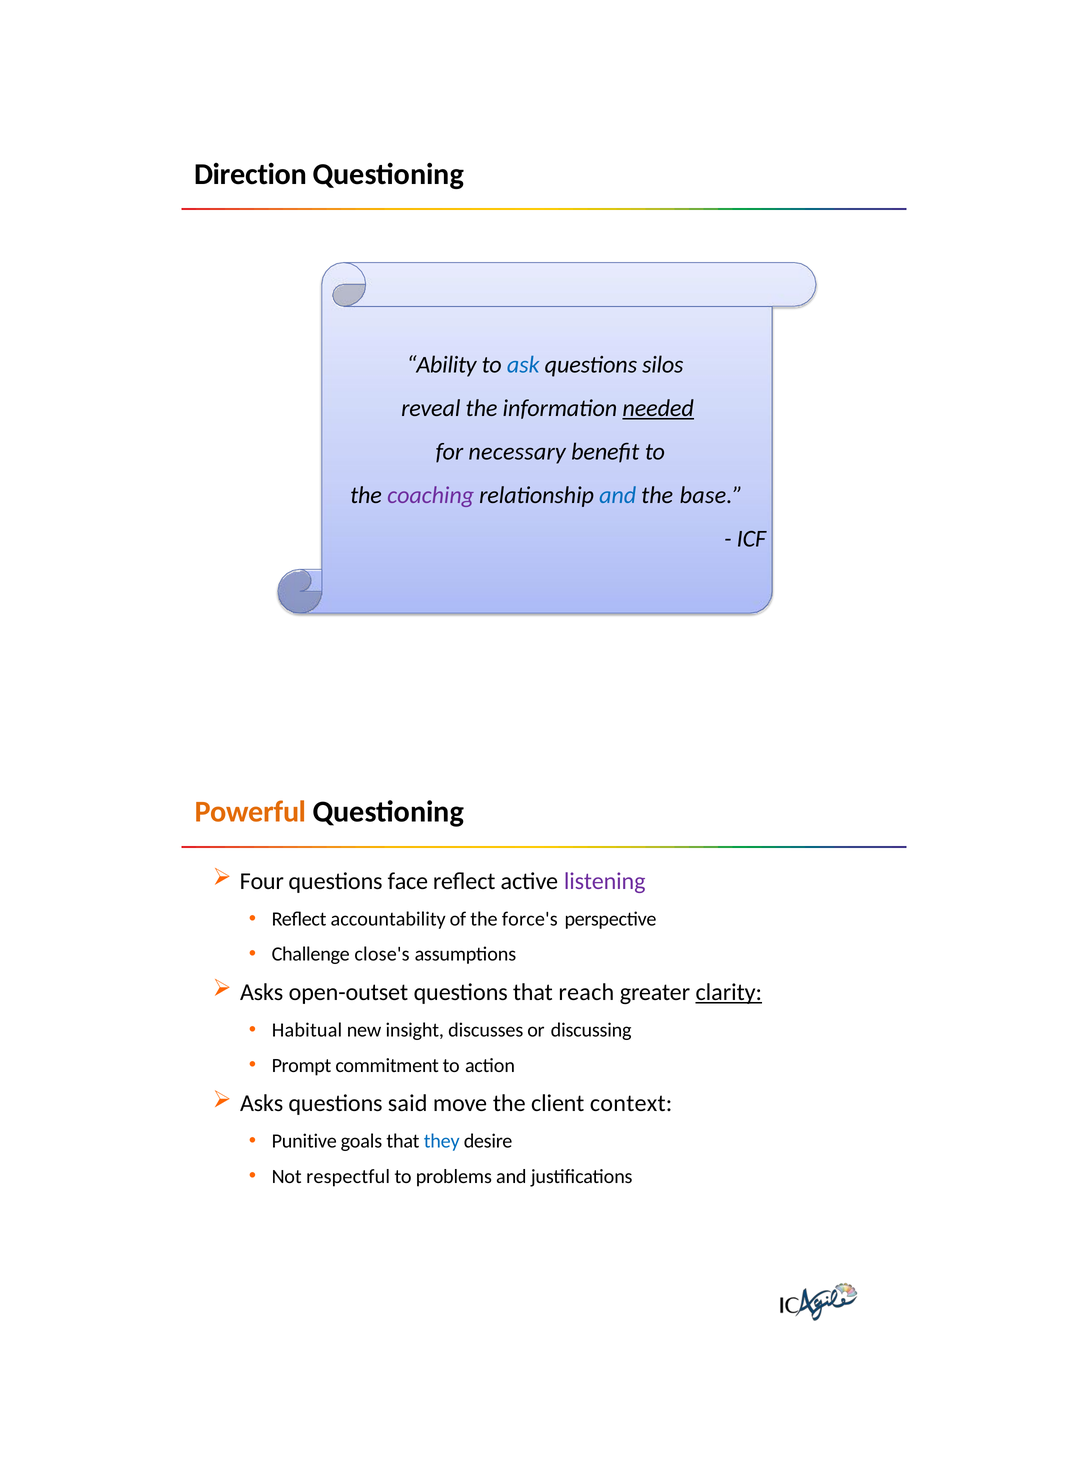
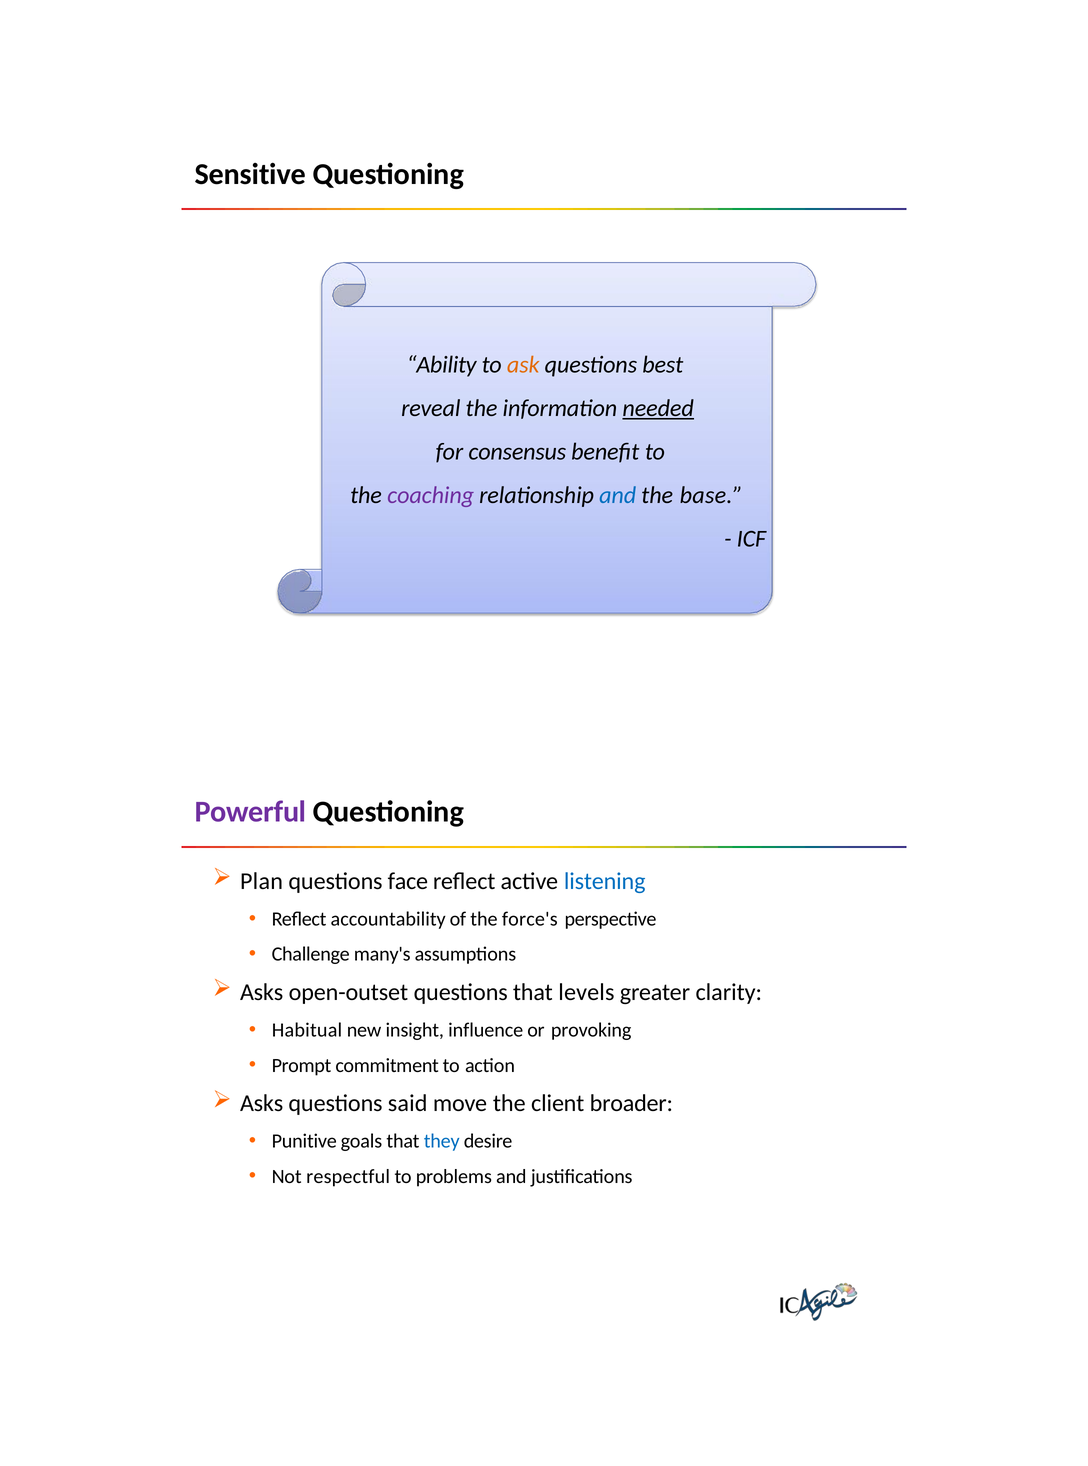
Direction: Direction -> Sensitive (250, 174)
ask colour: blue -> orange (523, 365)
silos: silos -> best (663, 365)
necessary: necessary -> consensus (517, 452)
Powerful colour: orange -> purple (250, 812)
Four: Four -> Plan (262, 881)
listening colour: purple -> blue (605, 881)
close's: close's -> many's (382, 954)
reach: reach -> levels (586, 992)
clarity underline: present -> none (729, 992)
discusses: discusses -> influence (486, 1030)
discussing: discussing -> provoking (591, 1030)
context: context -> broader (631, 1103)
